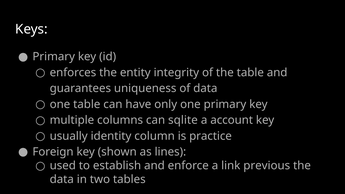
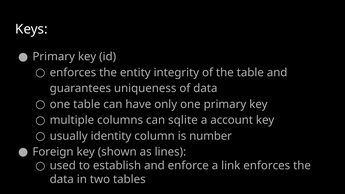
practice: practice -> number (211, 136)
link previous: previous -> enforces (267, 166)
